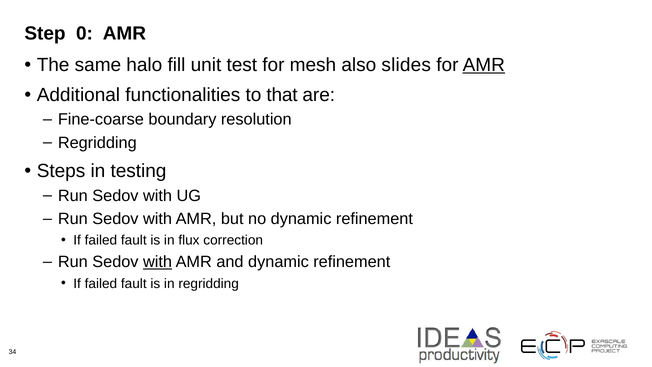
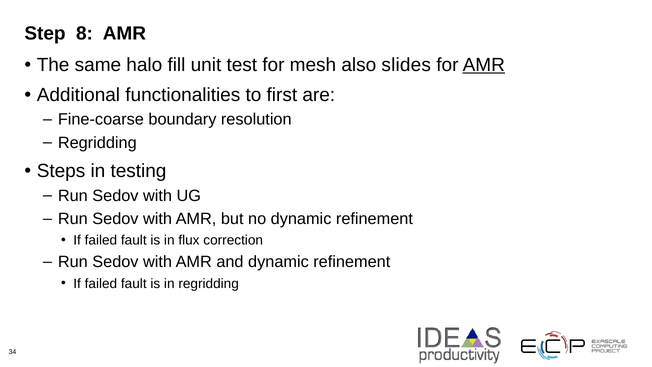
0: 0 -> 8 (85, 34)
that: that -> first (282, 95)
with underline: present -> none (158, 262)
